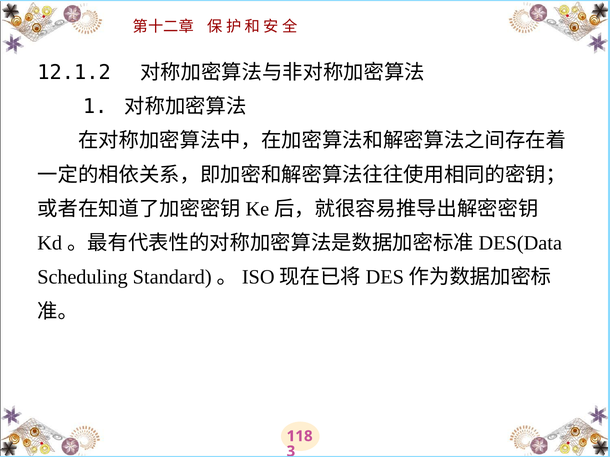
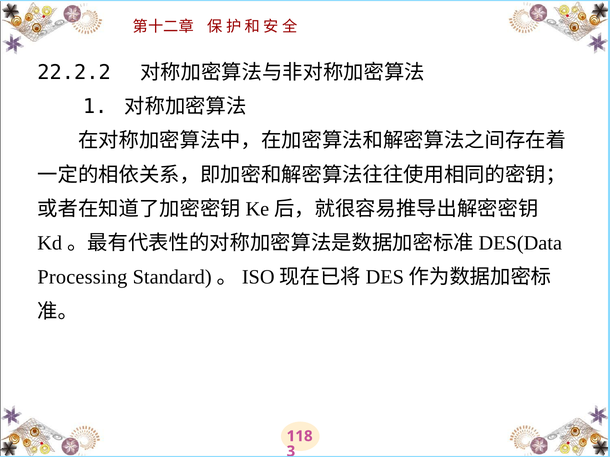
12.1.2: 12.1.2 -> 22.2.2 (74, 73)
Scheduling: Scheduling -> Processing (82, 278)
